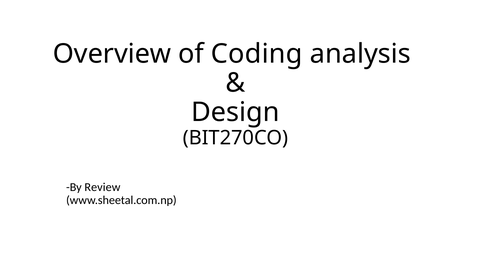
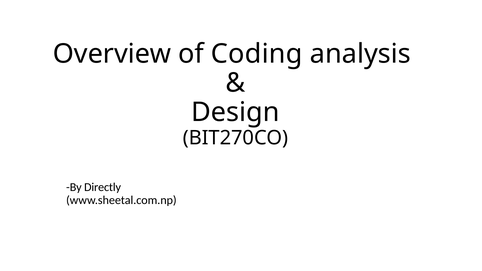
Review: Review -> Directly (103, 187)
